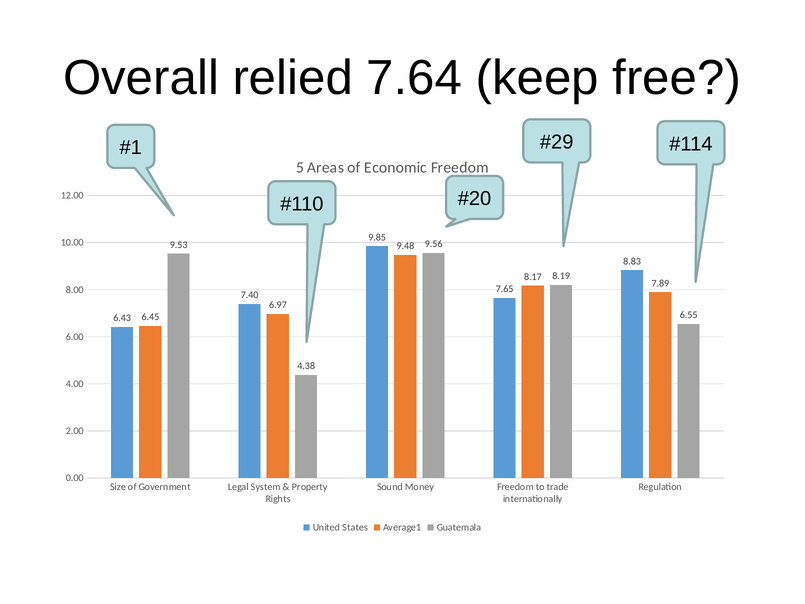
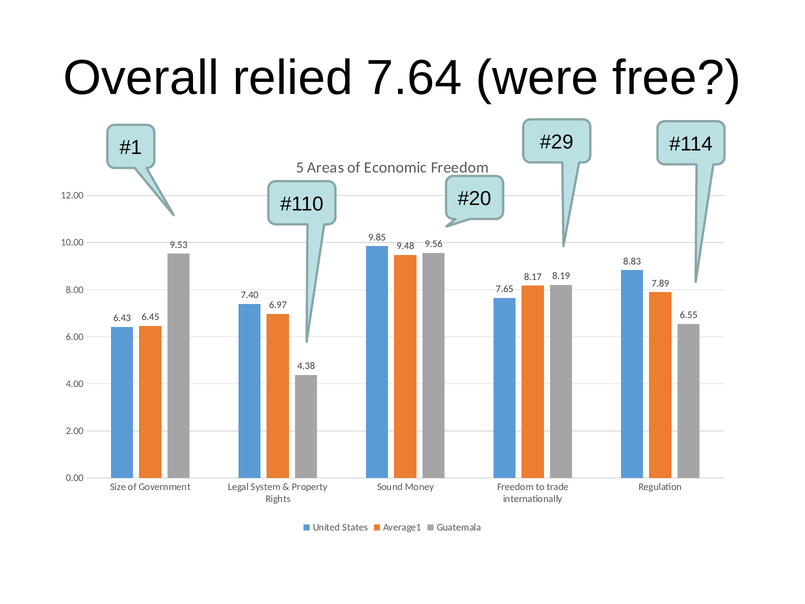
keep: keep -> were (537, 78)
